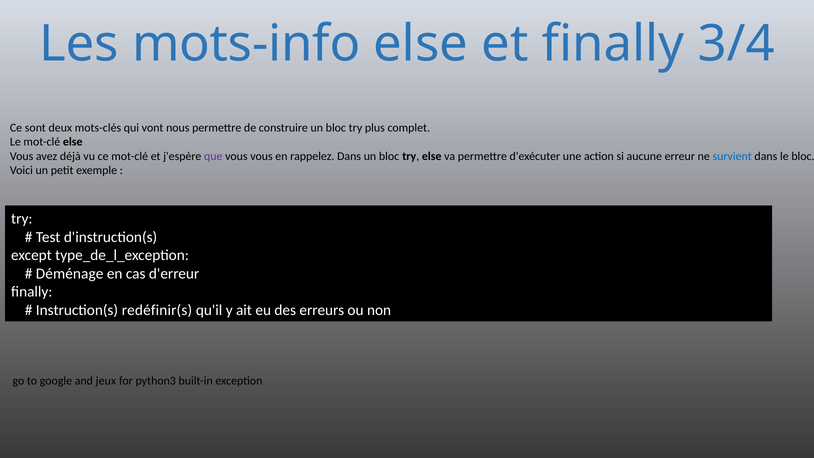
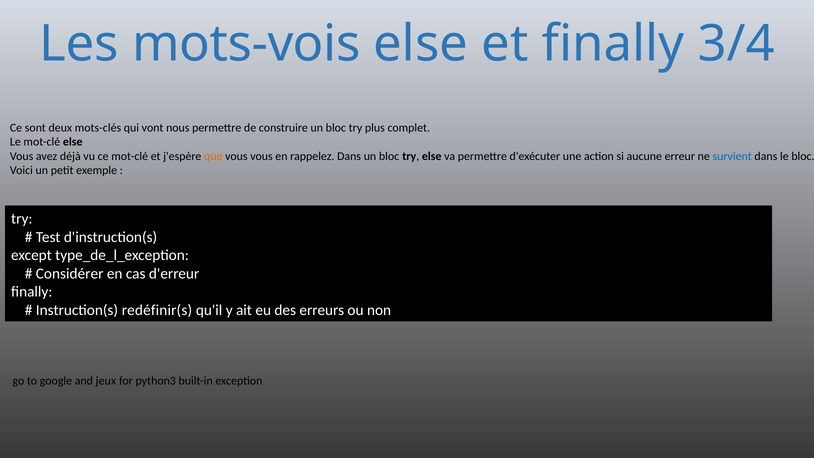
mots-info: mots-info -> mots-vois (246, 44)
que colour: purple -> orange (213, 156)
Déménage: Déménage -> Considérer (70, 274)
